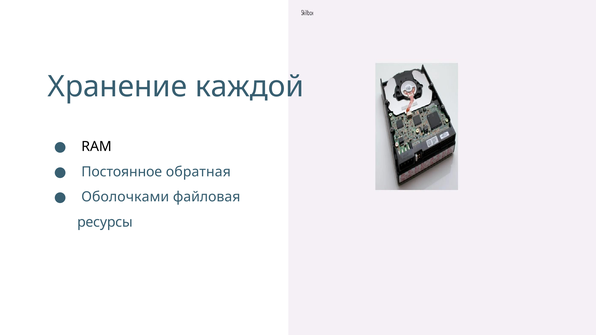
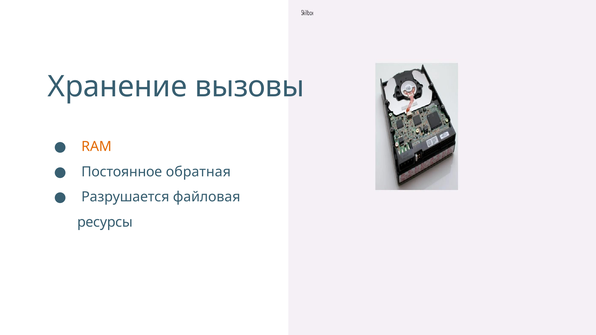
каждой: каждой -> вызовы (250, 87)
RAM colour: black -> orange (96, 147)
Оболочками: Оболочками -> Разрушается (125, 197)
